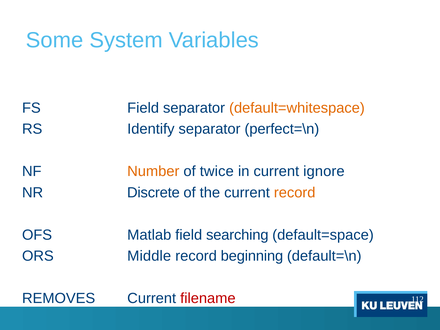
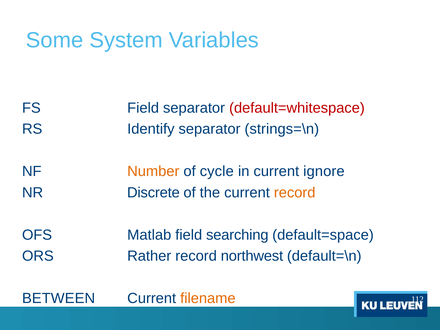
default=whitespace colour: orange -> red (297, 108)
perfect=\n: perfect=\n -> strings=\n (282, 129)
twice: twice -> cycle (217, 171)
Middle: Middle -> Rather (149, 256)
beginning: beginning -> northwest (252, 256)
REMOVES: REMOVES -> BETWEEN (59, 298)
filename colour: red -> orange (208, 298)
